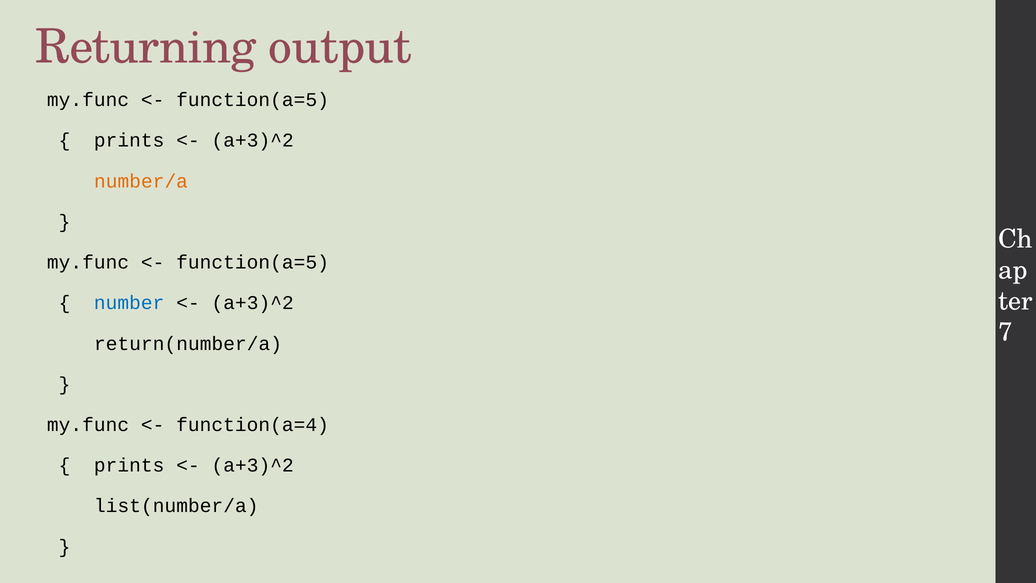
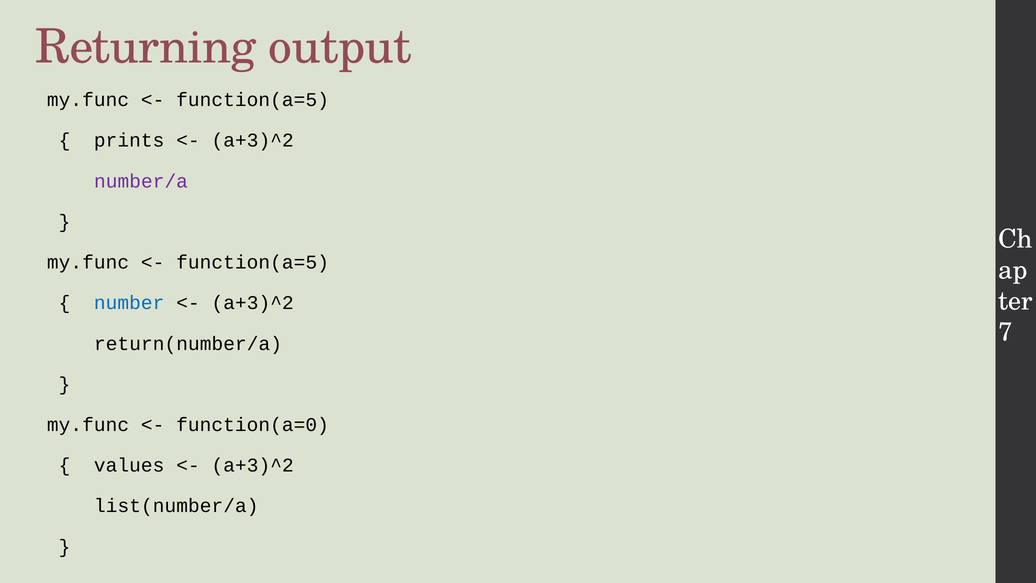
number/a colour: orange -> purple (141, 181)
function(a=4: function(a=4 -> function(a=0 (253, 425)
prints: prints -> values (129, 465)
